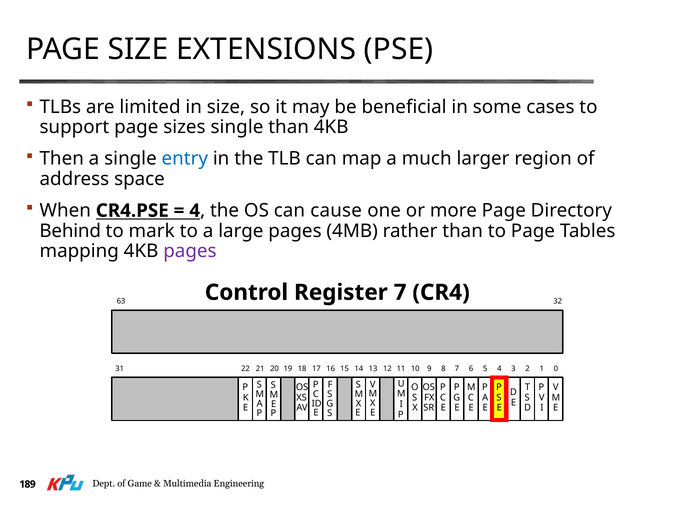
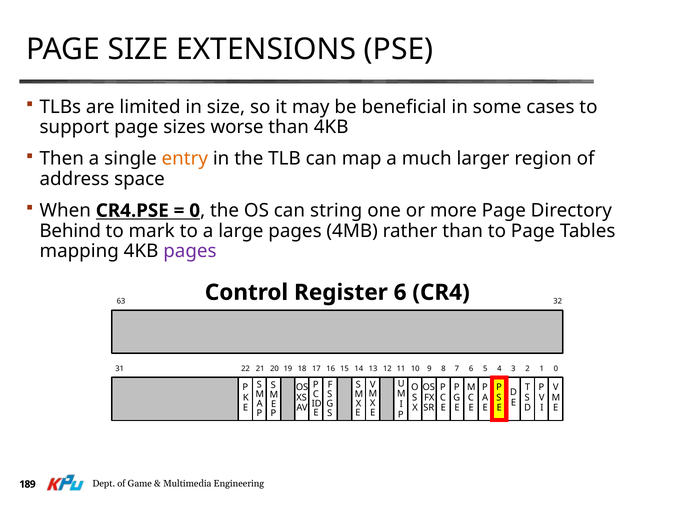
sizes single: single -> worse (237, 127)
entry colour: blue -> orange (185, 159)
4: 4 -> 0 (195, 211)
cause: cause -> string (336, 211)
Register 7: 7 -> 6 (400, 292)
